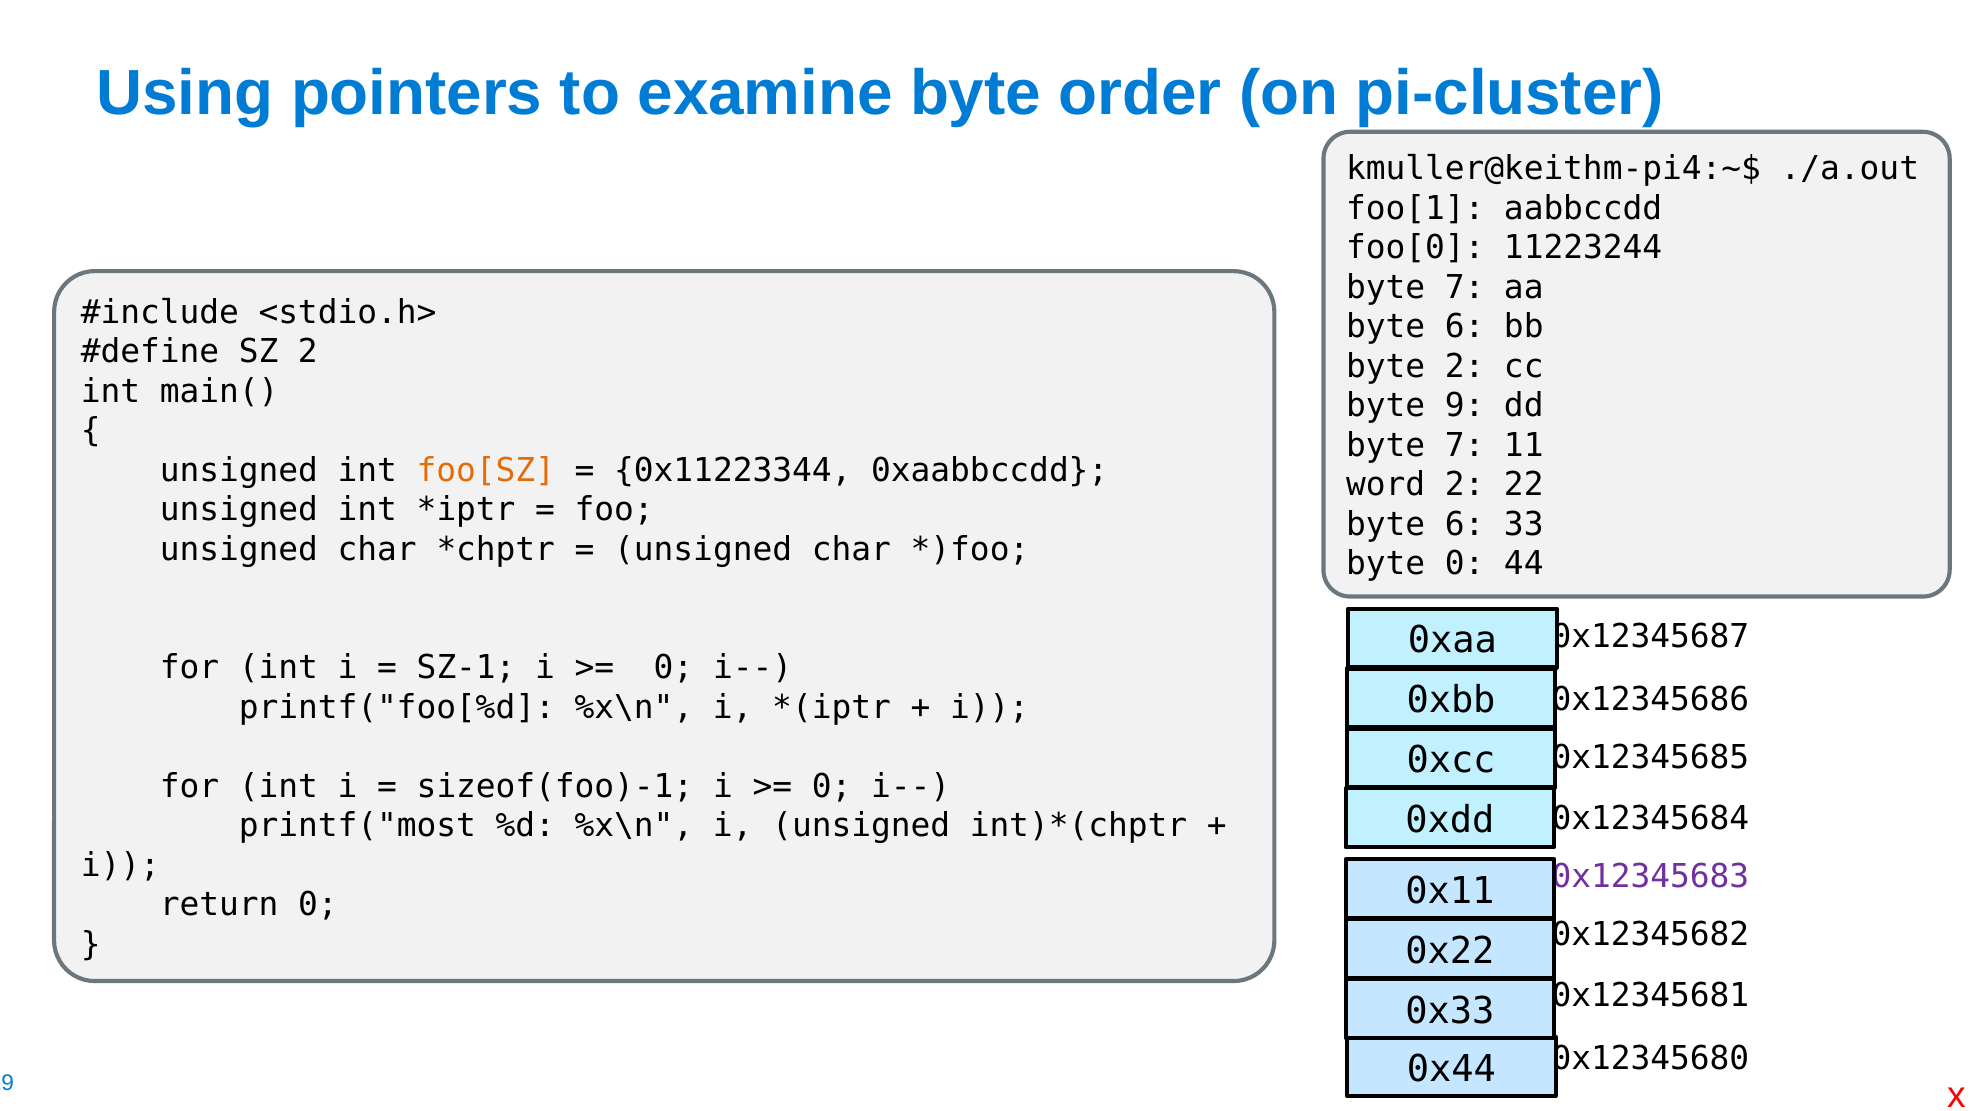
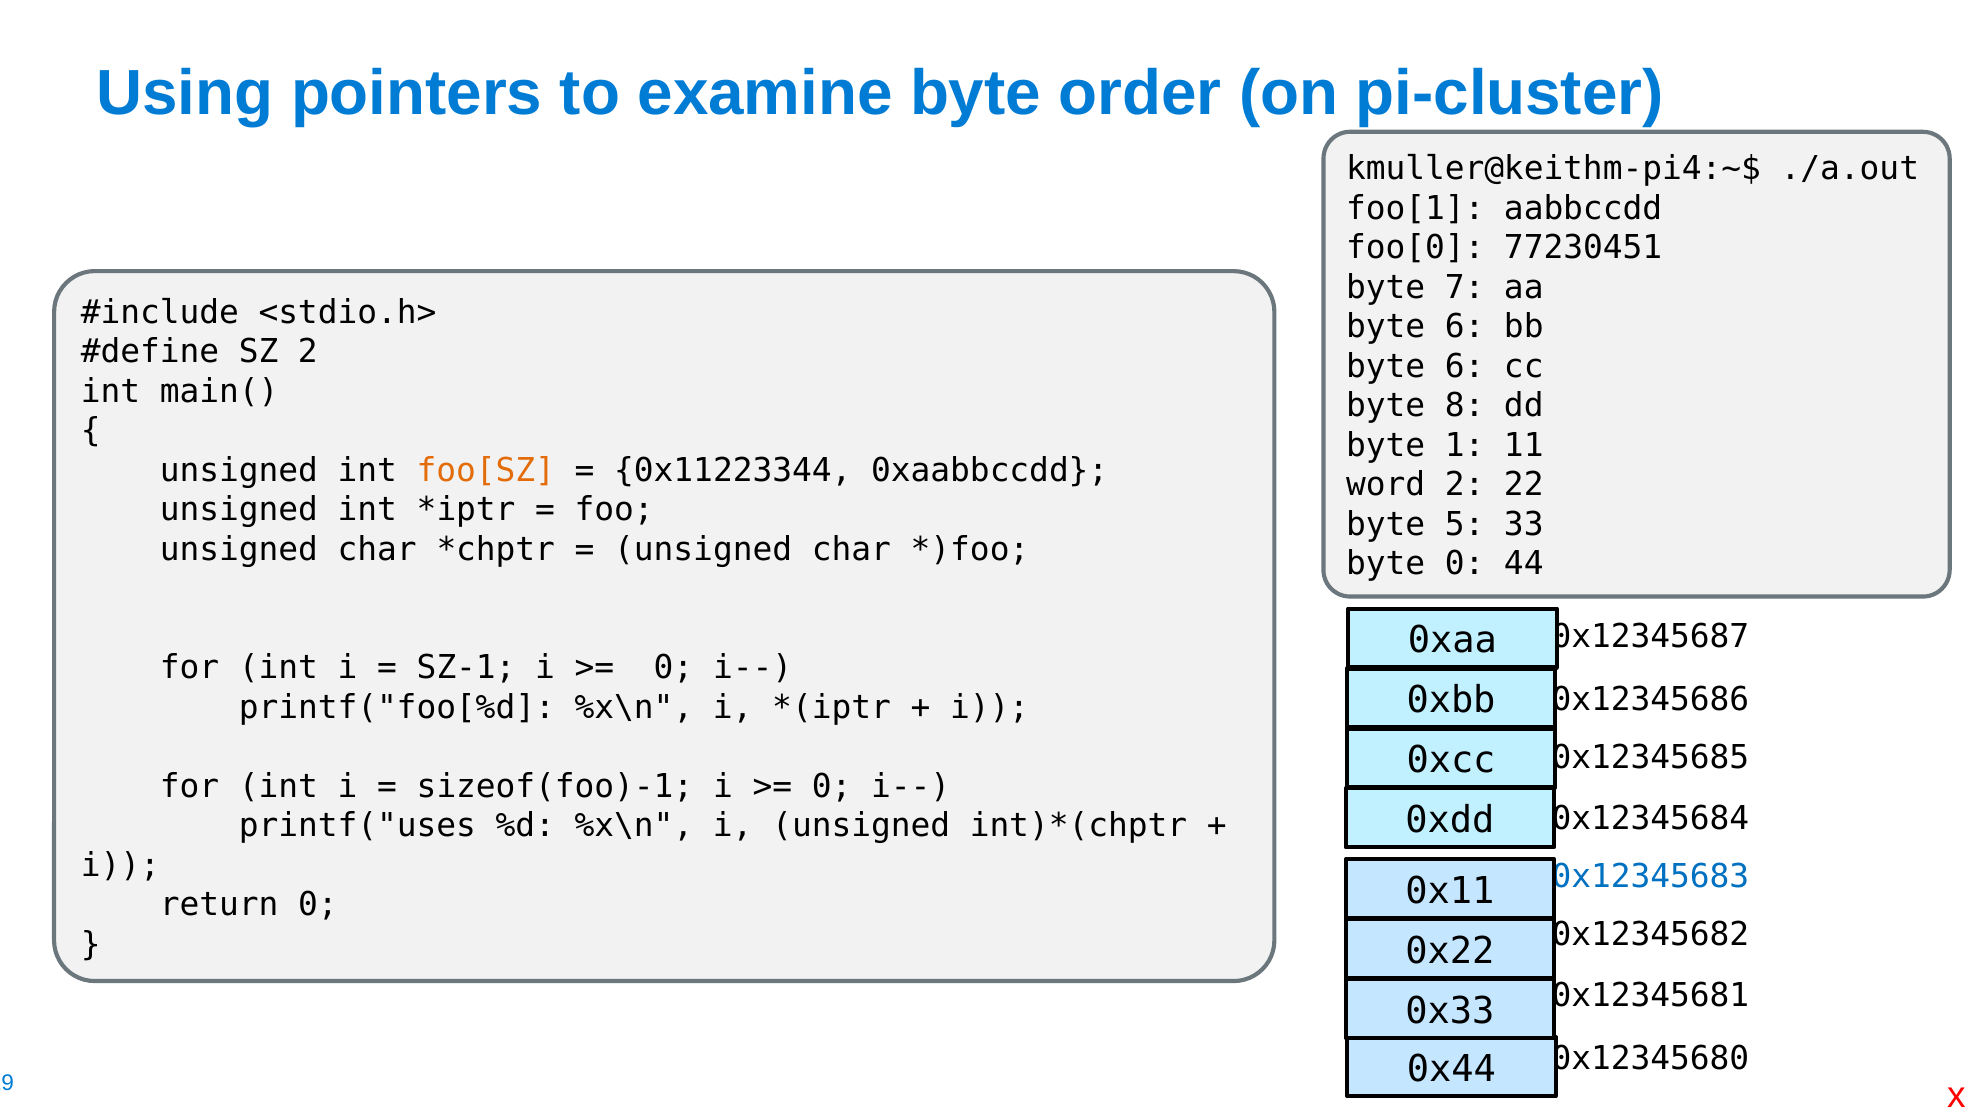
11223244: 11223244 -> 77230451 (1583, 248)
2: 2 -> 6 (1465, 366)
9: 9 -> 8 (1465, 406)
7: 7 -> 1 (1465, 445)
6: 6 -> 5 (1465, 524)
printf("most: printf("most -> printf("uses (357, 826)
0x12345683 colour: purple -> blue (1650, 876)
